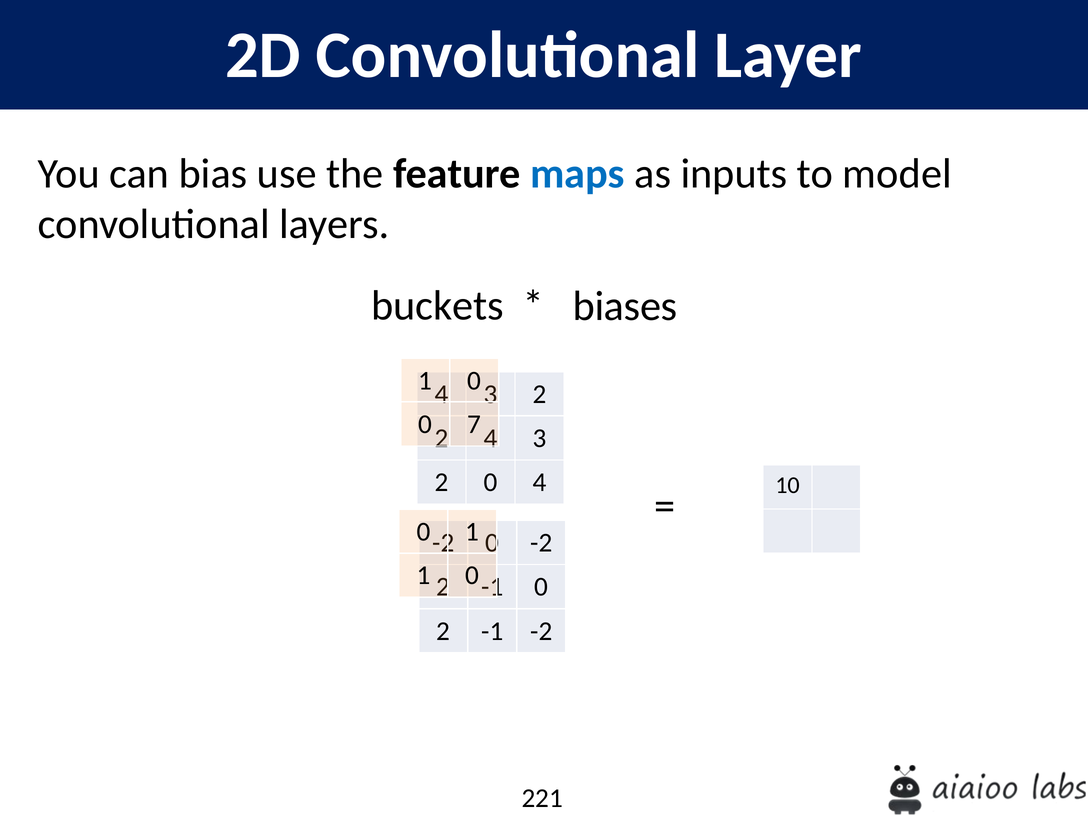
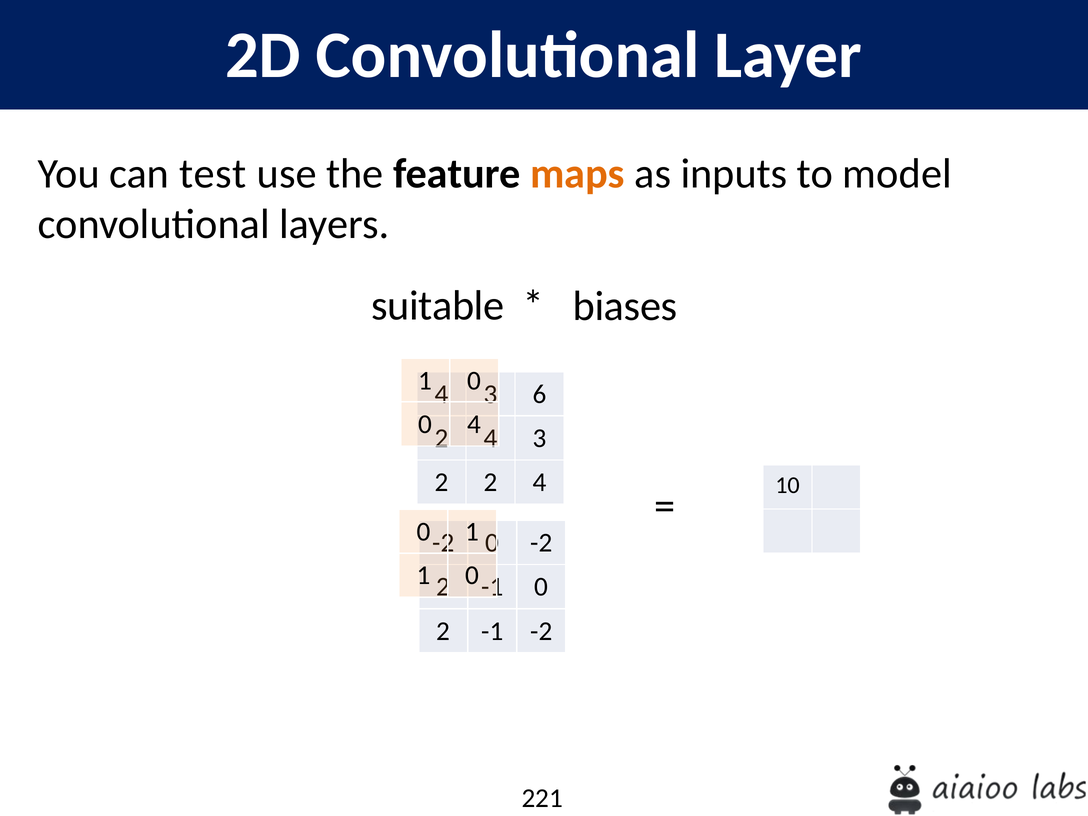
bias: bias -> test (213, 174)
maps colour: blue -> orange (577, 174)
buckets: buckets -> suitable (438, 306)
2: 2 -> 6 (539, 394)
0 7: 7 -> 4 (474, 424)
2 0: 0 -> 2 (491, 482)
